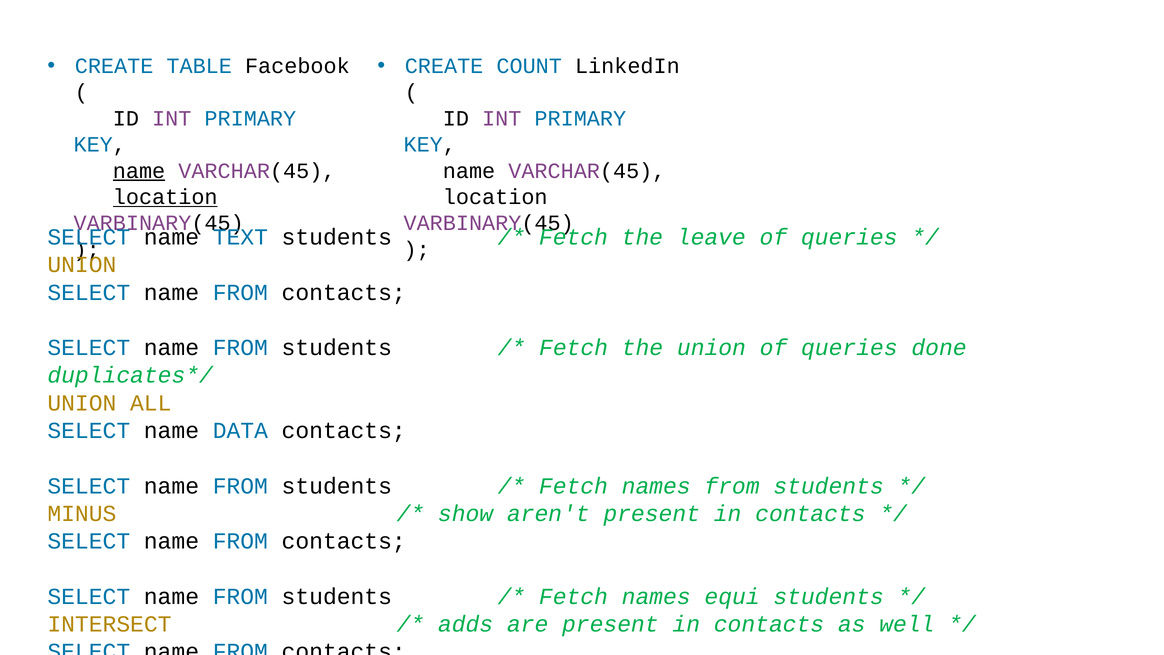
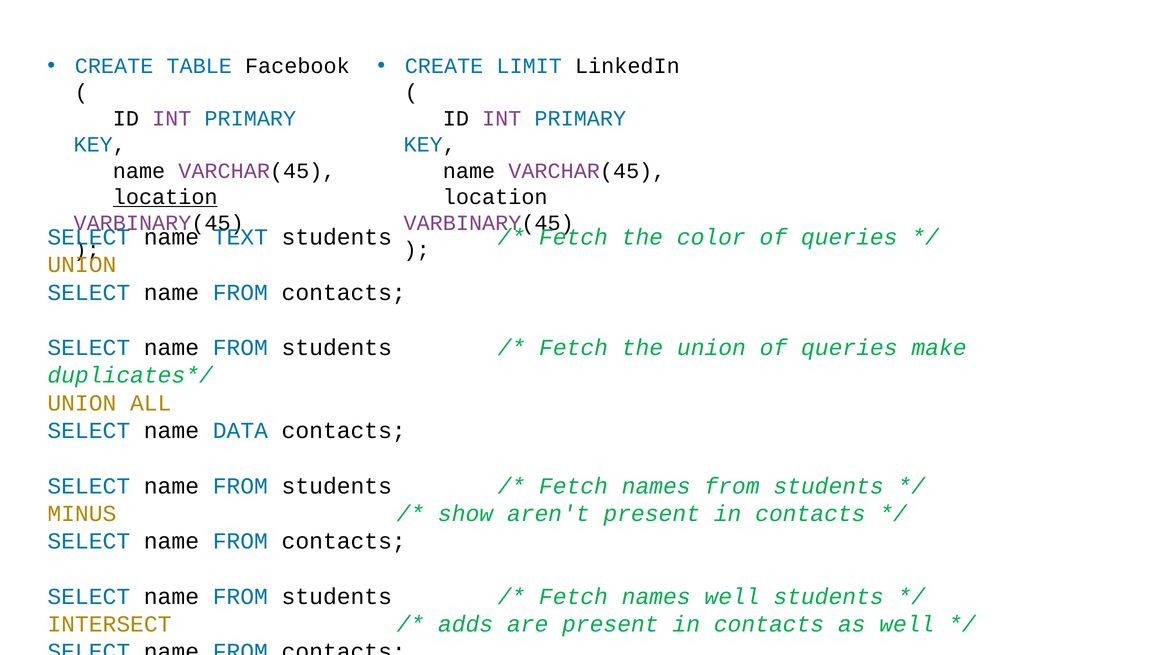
COUNT: COUNT -> LIMIT (529, 66)
name underline: present -> none (139, 171)
leave: leave -> color (711, 237)
done: done -> make (939, 348)
names equi: equi -> well (732, 596)
